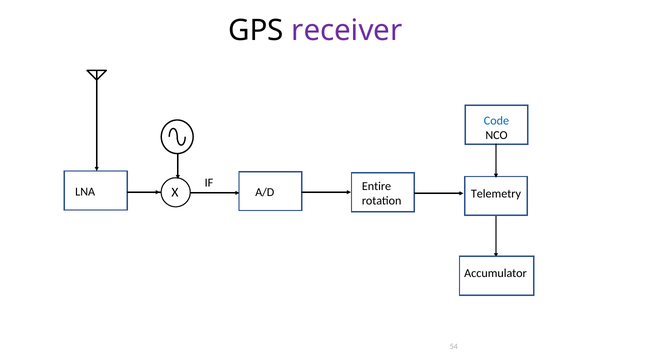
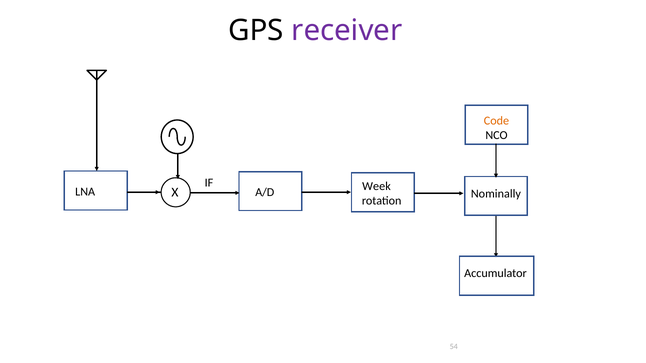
Code colour: blue -> orange (496, 121)
Entire: Entire -> Week (376, 186)
Telemetry: Telemetry -> Nominally (496, 194)
